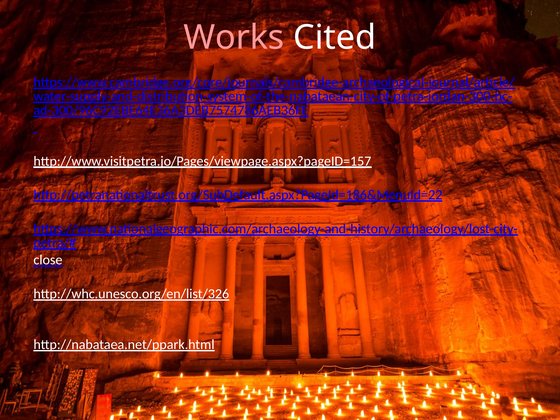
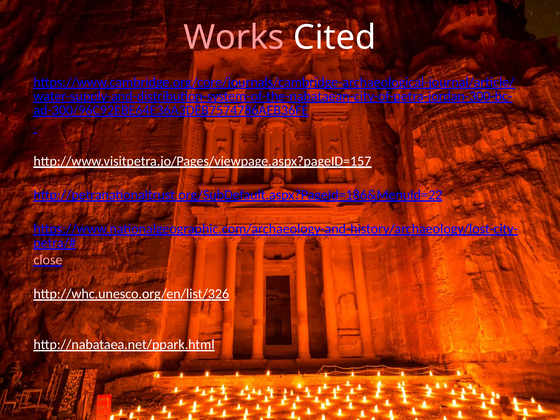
close colour: white -> pink (48, 260)
